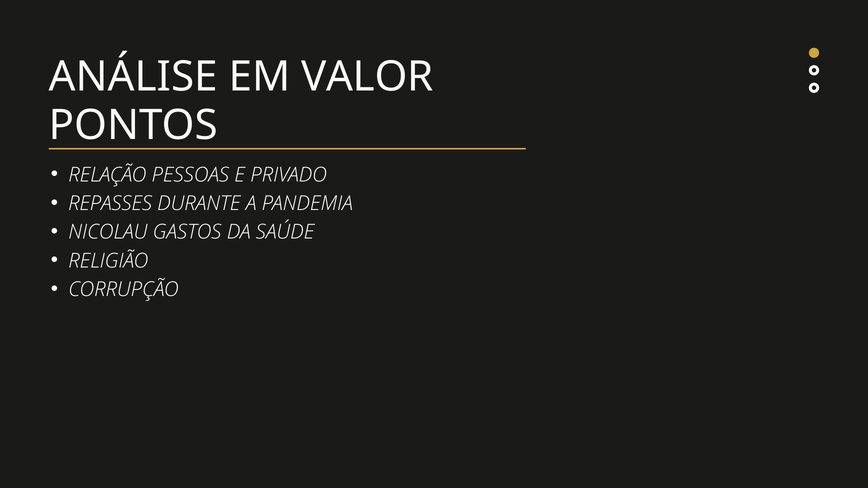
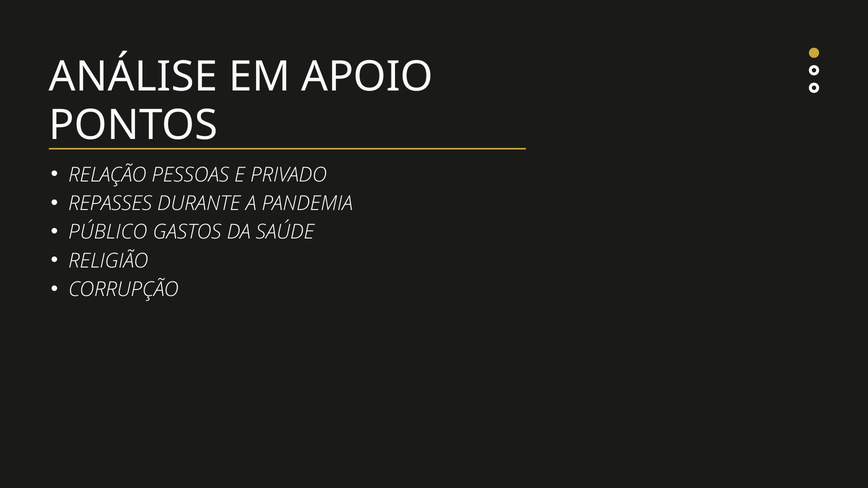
VALOR: VALOR -> APOIO (367, 77)
NICOLAU: NICOLAU -> PÚBLICO (108, 232)
